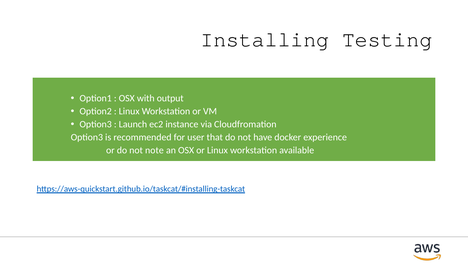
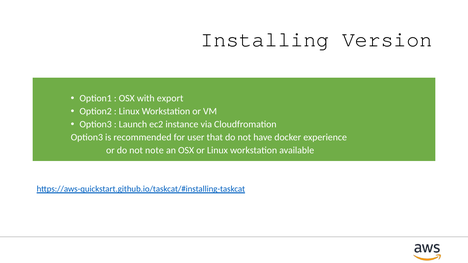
Testing: Testing -> Version (387, 39)
output: output -> export (170, 98)
